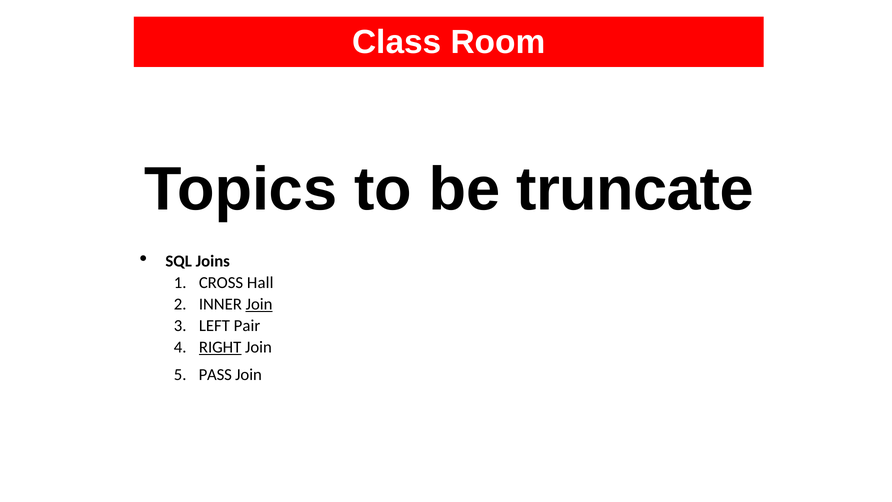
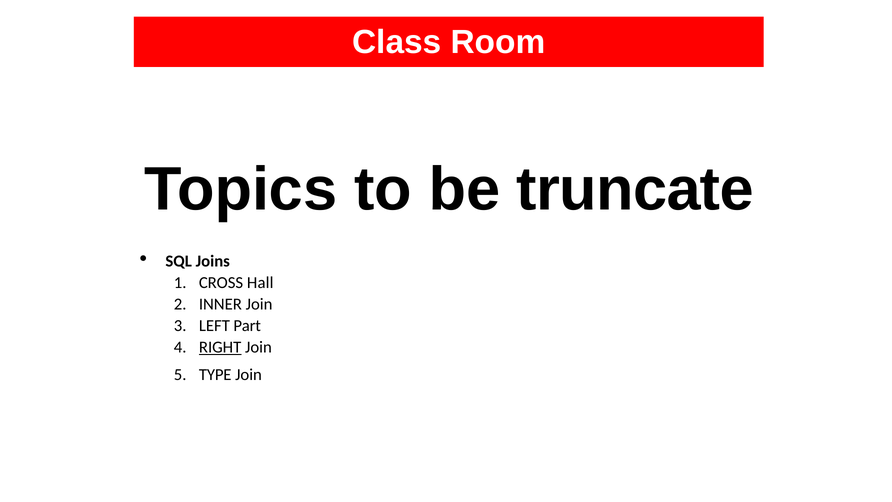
Join underline: present -> none (259, 304)
Pair: Pair -> Part (247, 326)
PASS: PASS -> TYPE (215, 375)
